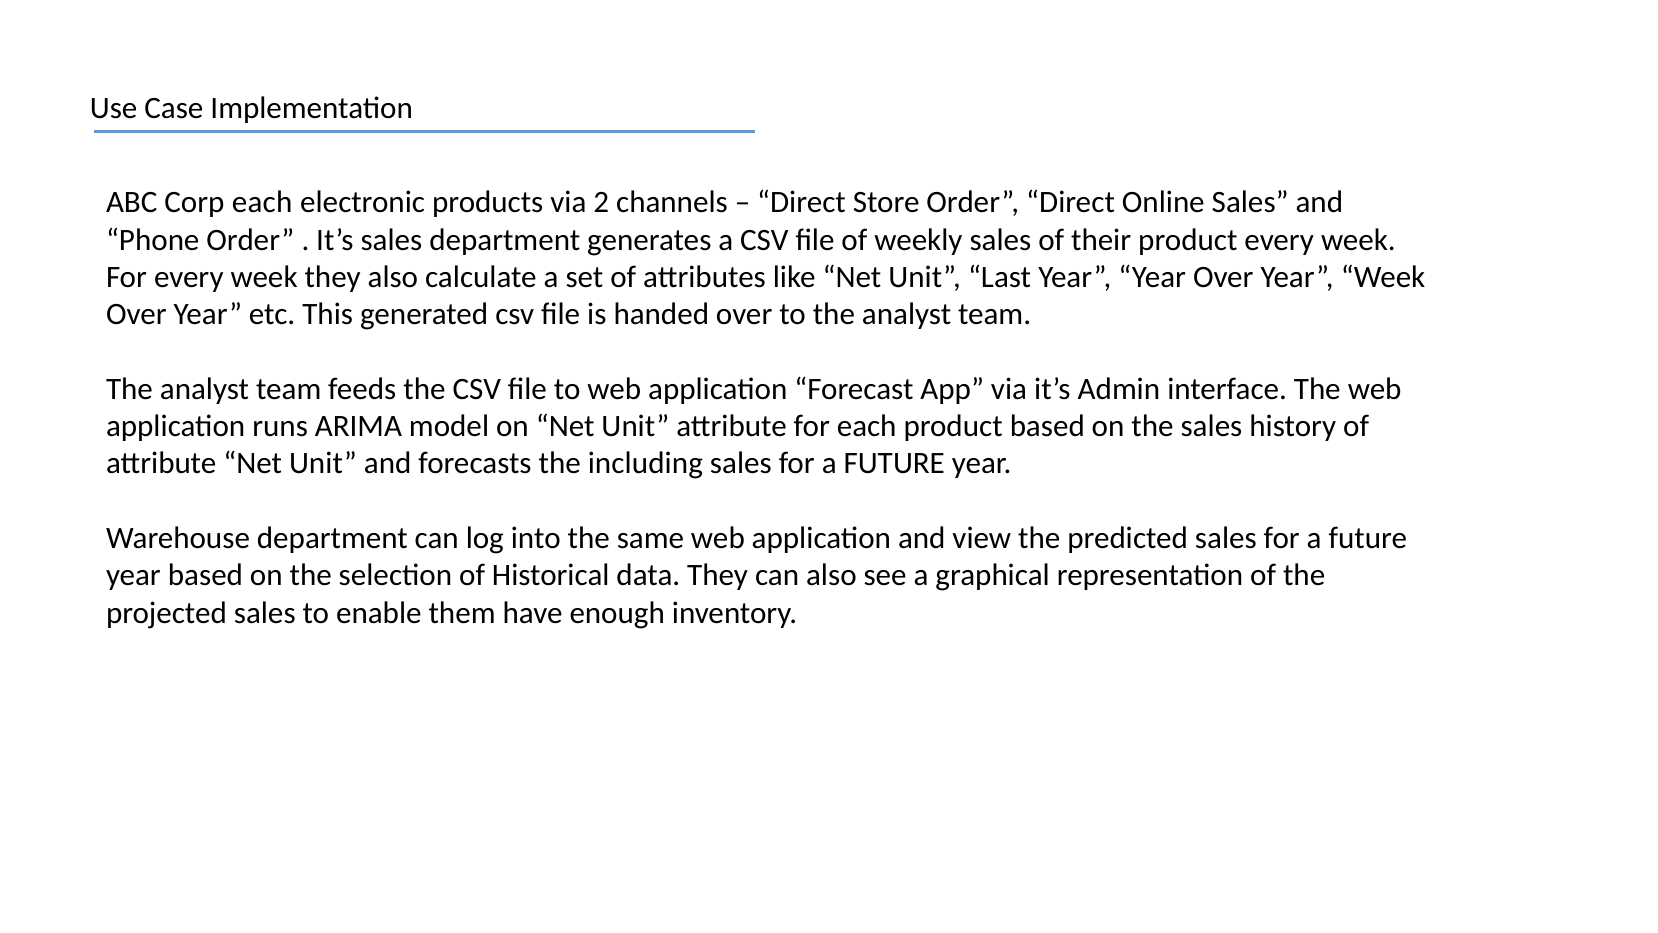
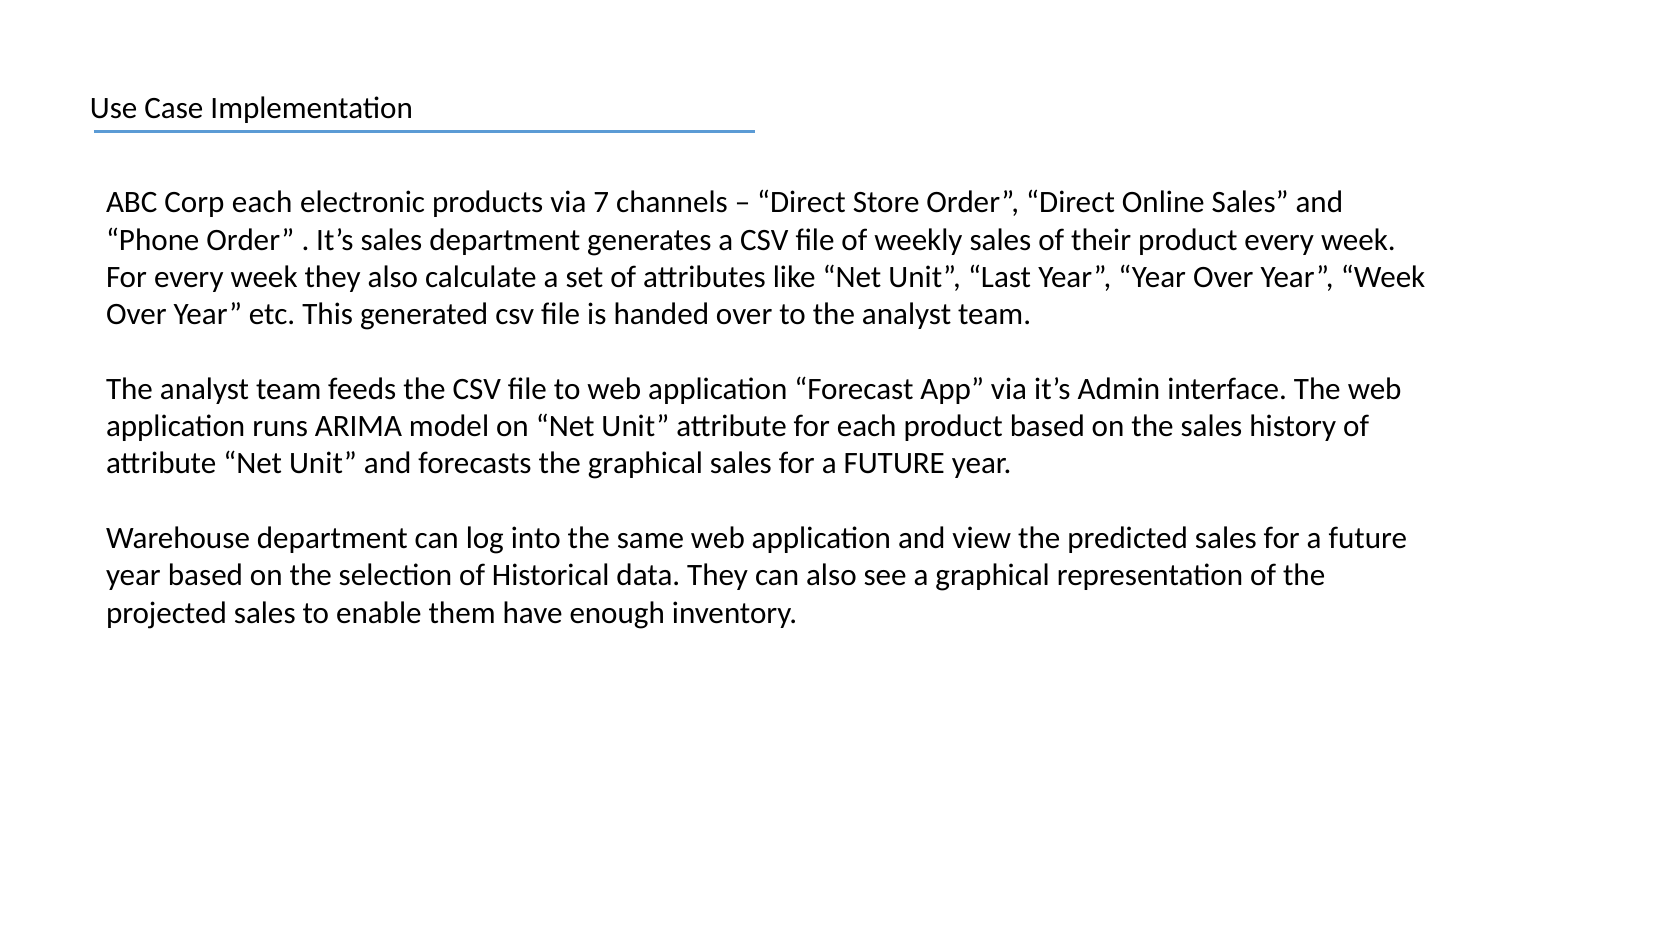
2: 2 -> 7 (601, 202)
the including: including -> graphical (645, 463)
